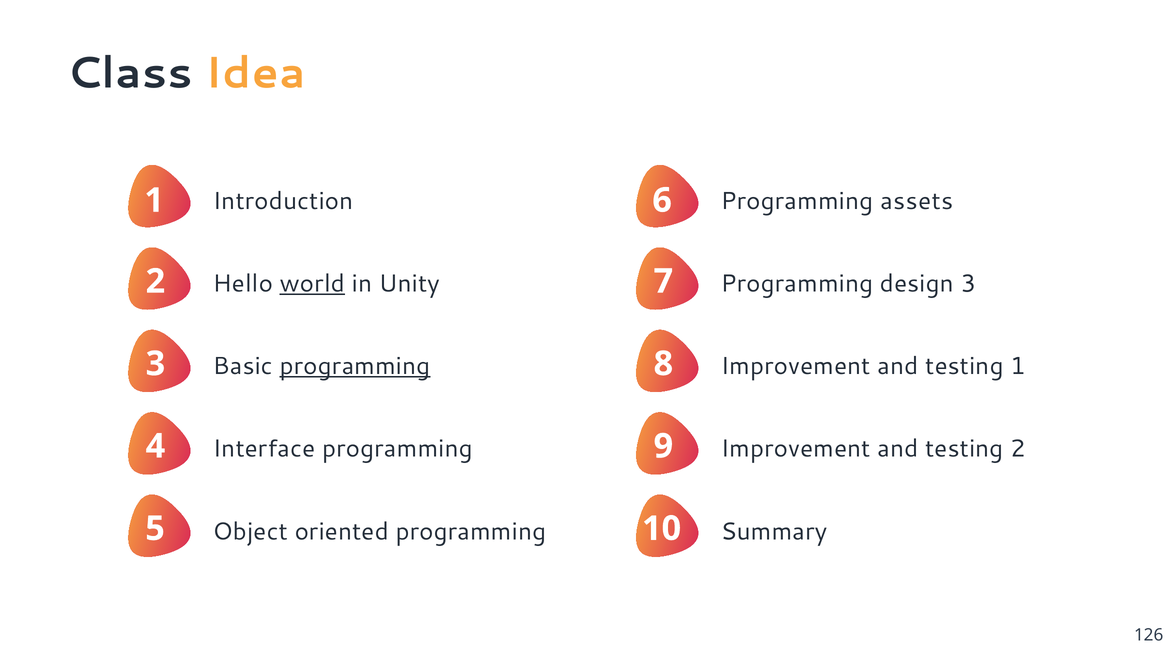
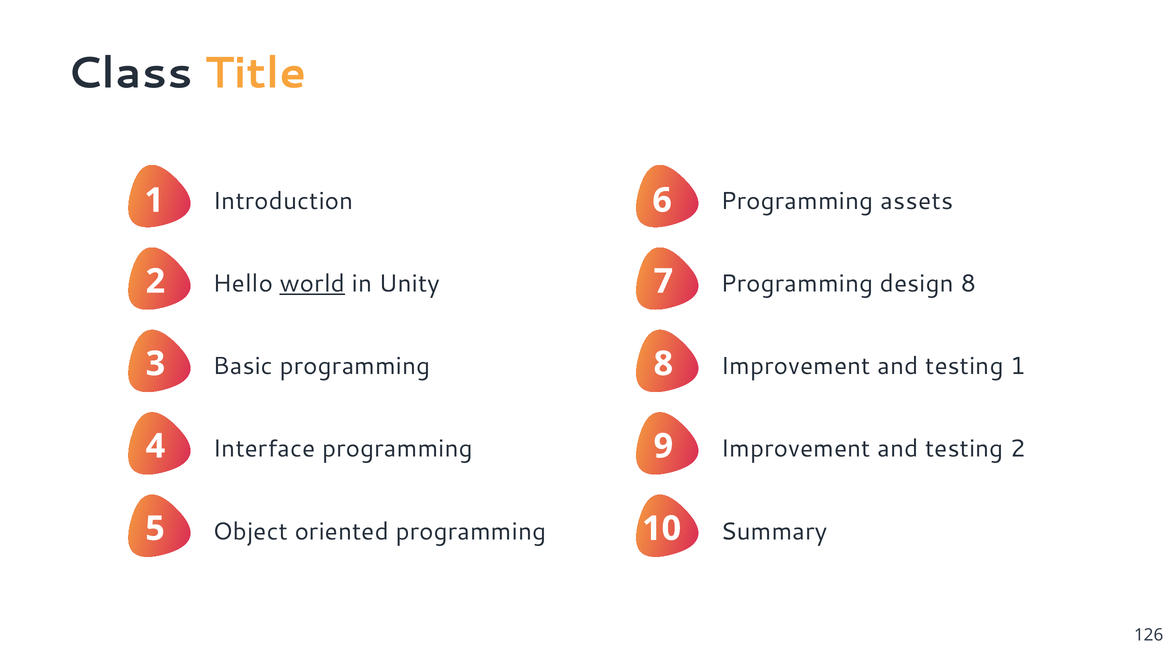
Idea: Idea -> Title (256, 73)
design 3: 3 -> 8 (968, 283)
programming underline: present -> none (355, 366)
